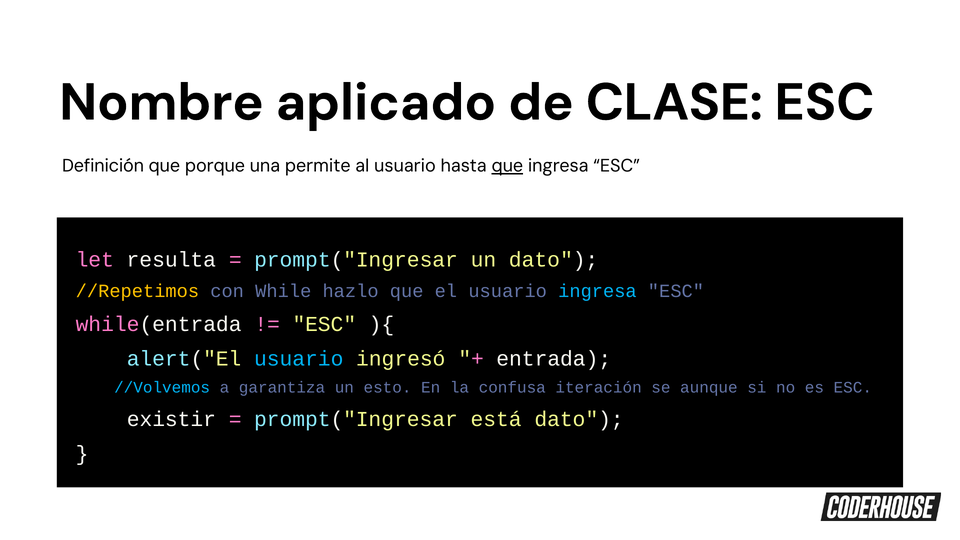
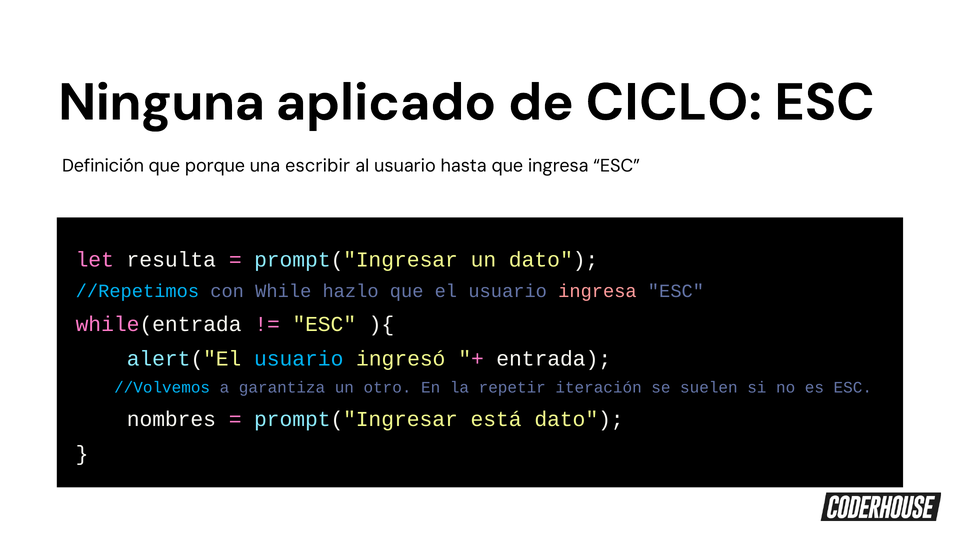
Nombre: Nombre -> Ninguna (162, 102)
CLASE: CLASE -> CICLO (674, 102)
permite: permite -> escribir (318, 166)
que underline: present -> none (507, 166)
//Repetimos colour: yellow -> light blue (137, 291)
ingresa colour: light blue -> pink (597, 291)
esto: esto -> otro (388, 387)
confusa: confusa -> repetir (512, 387)
aunque: aunque -> suelen (709, 387)
existir: existir -> nombres (171, 419)
